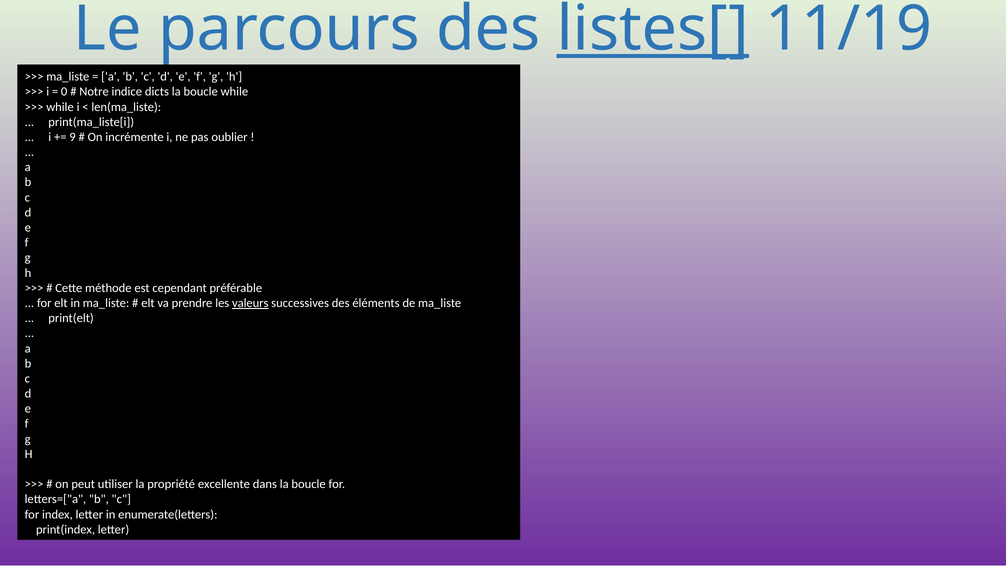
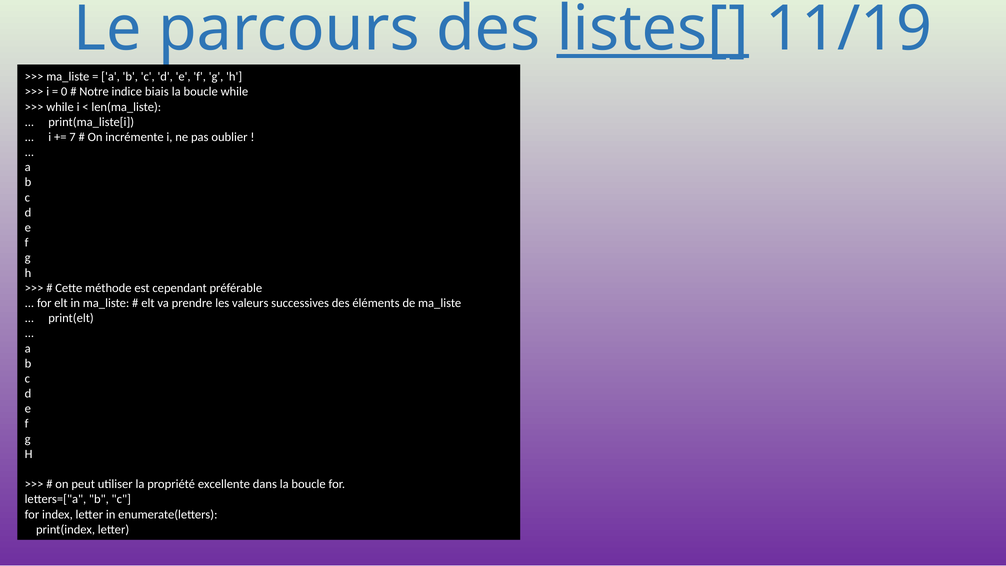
dicts: dicts -> biais (157, 92)
9: 9 -> 7 (73, 137)
valeurs underline: present -> none (250, 303)
